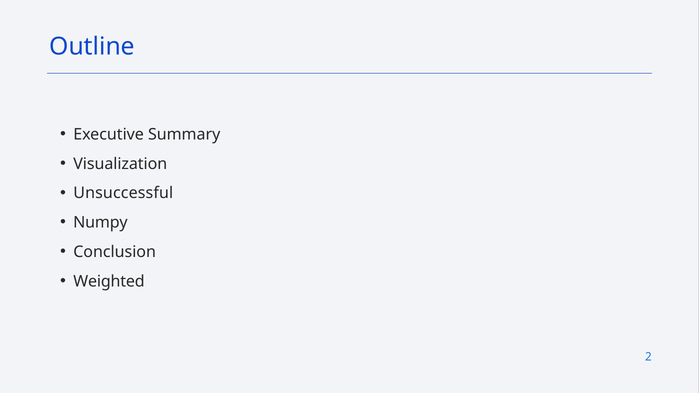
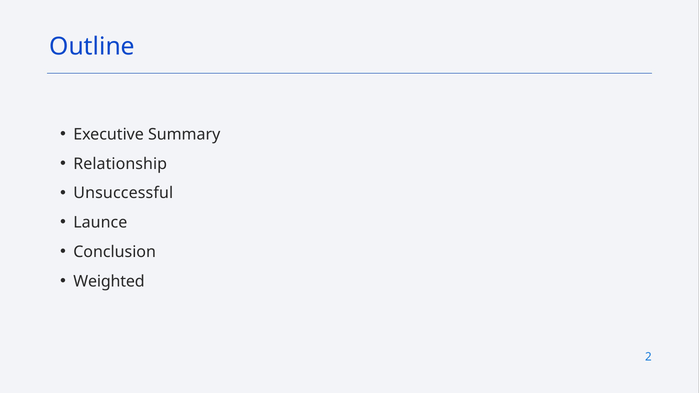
Visualization: Visualization -> Relationship (120, 164)
Numpy: Numpy -> Launce (100, 223)
